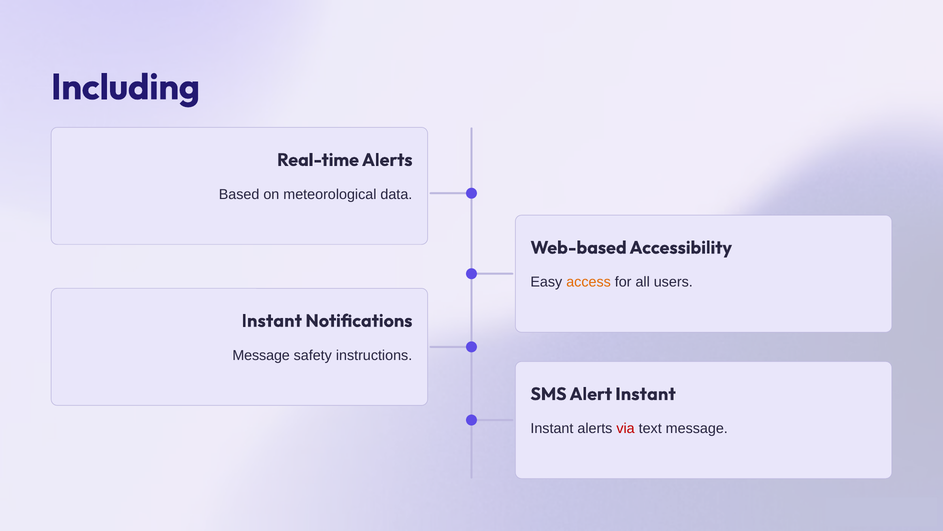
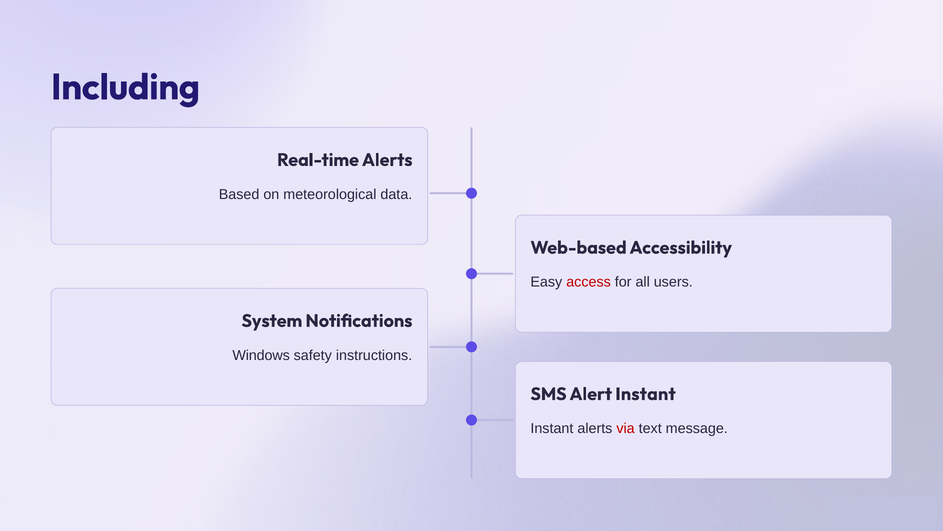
access colour: orange -> red (589, 282)
Instant: Instant -> System (272, 321)
Message: Message -> Windows (261, 355)
